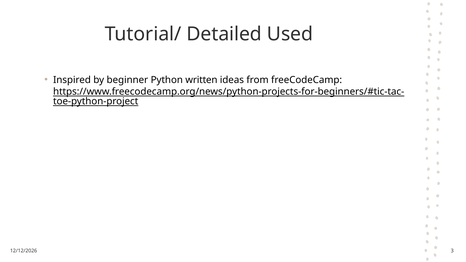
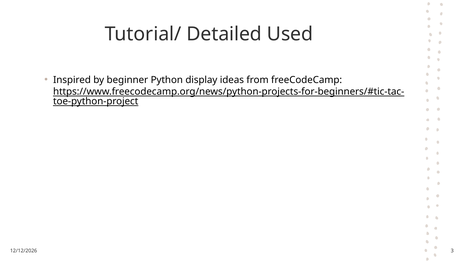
written: written -> display (201, 80)
